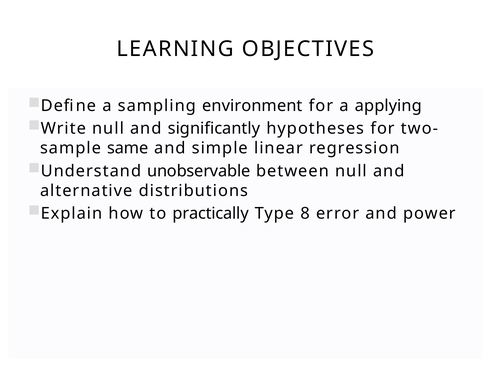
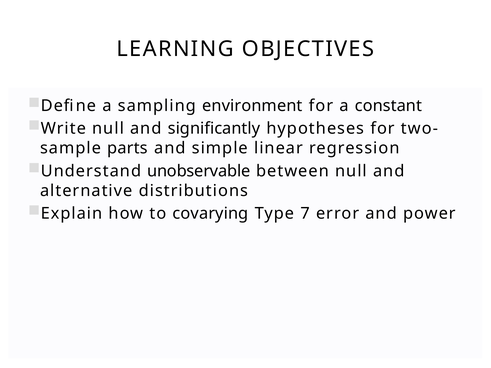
applying: applying -> constant (388, 106)
same: same -> parts (128, 148)
practically: practically -> covarying (210, 214)
8: 8 -> 7 (305, 214)
